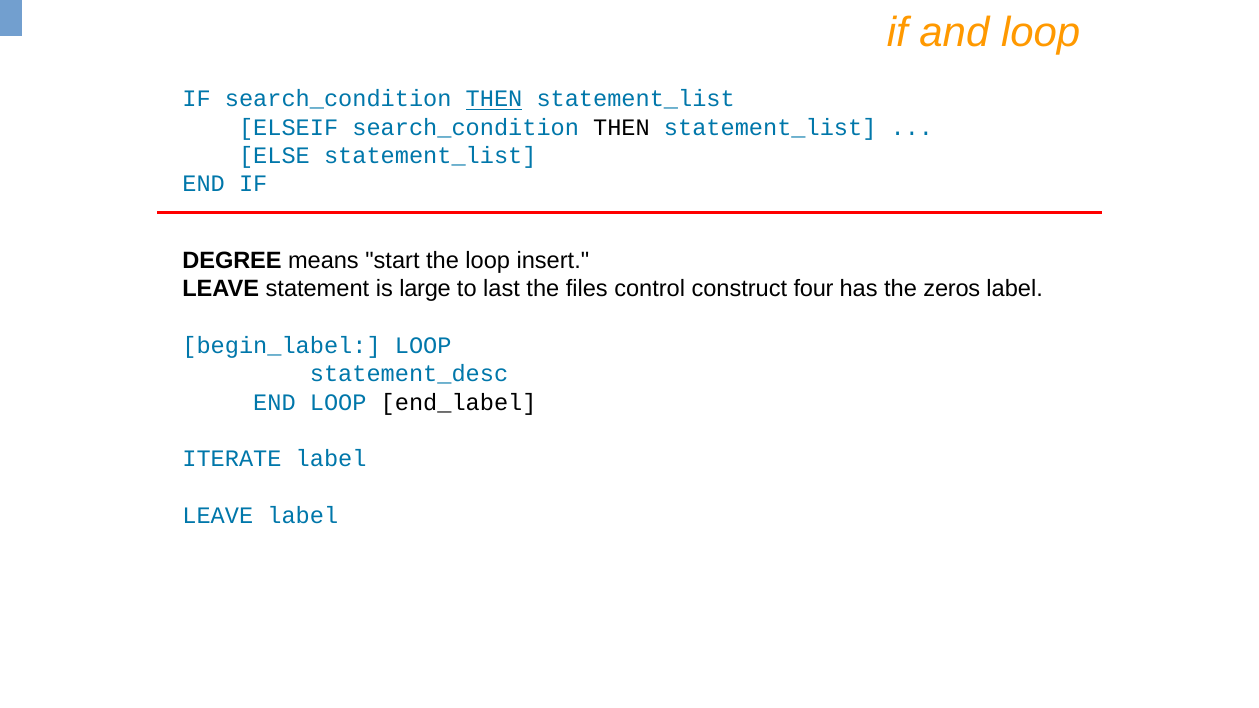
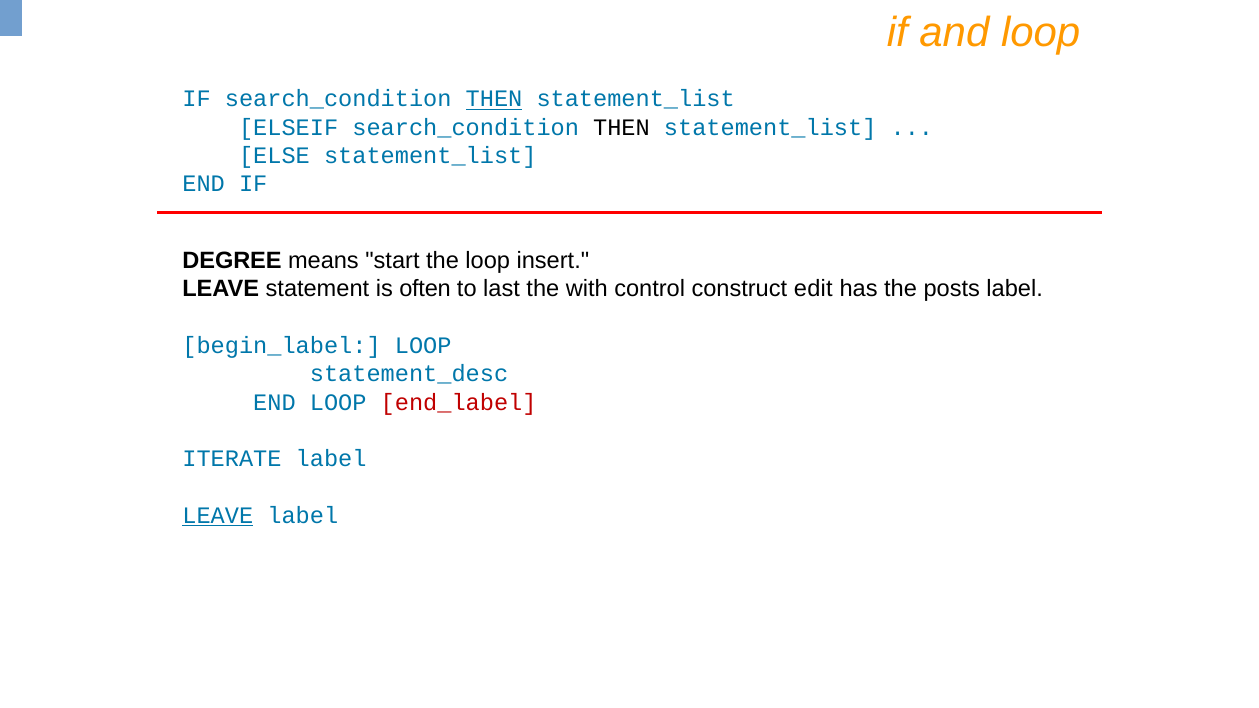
large: large -> often (425, 289)
files: files -> with (587, 289)
four: four -> edit (813, 289)
zeros: zeros -> posts (952, 289)
end_label colour: black -> red (459, 402)
LEAVE underline: none -> present (218, 516)
